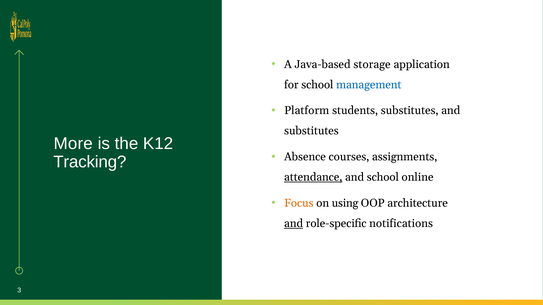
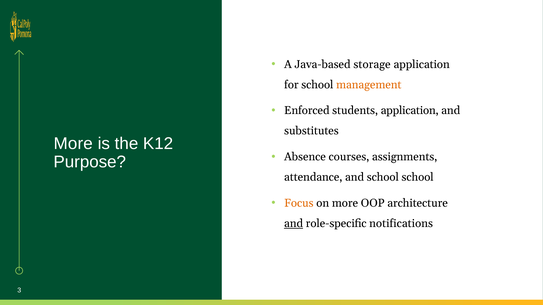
management colour: blue -> orange (369, 85)
Platform: Platform -> Enforced (307, 111)
students substitutes: substitutes -> application (410, 111)
Tracking: Tracking -> Purpose (90, 162)
attendance underline: present -> none (313, 178)
school online: online -> school (418, 178)
on using: using -> more (345, 204)
